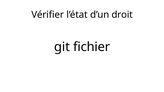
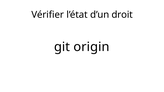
fichier: fichier -> origin (91, 47)
